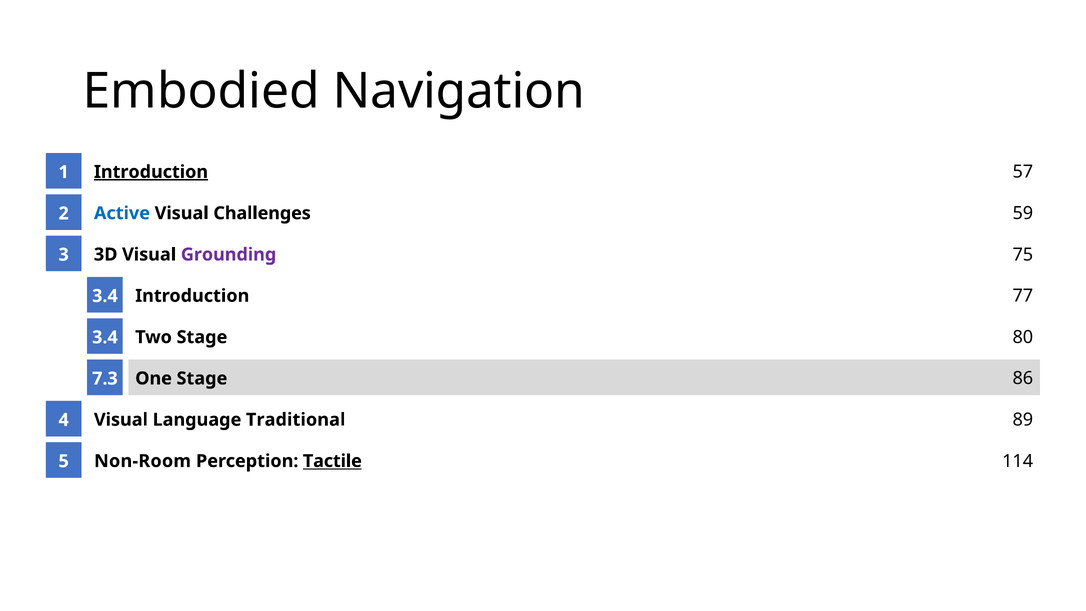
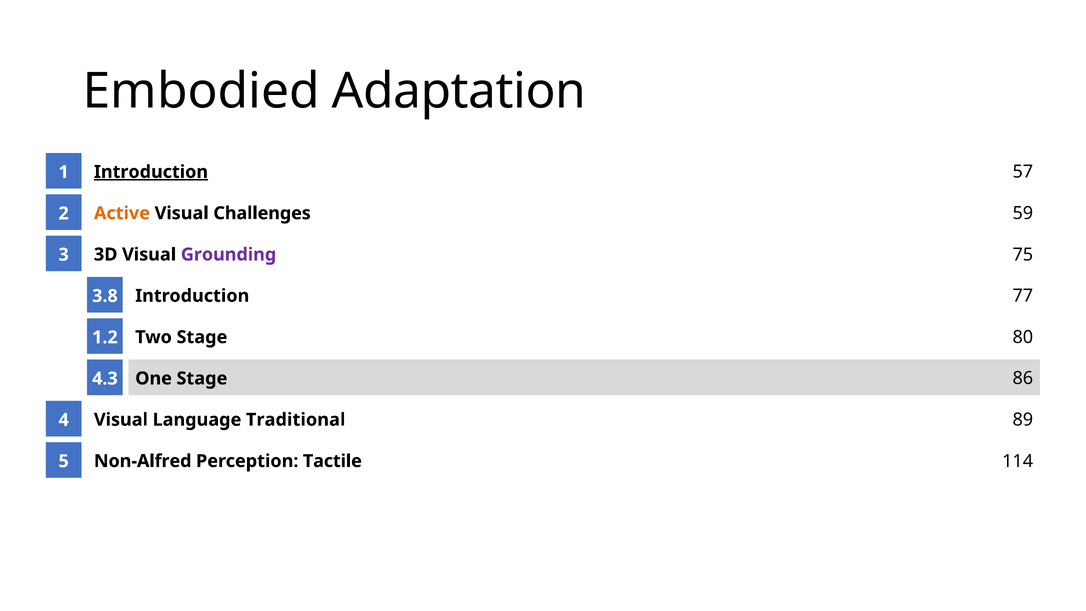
Navigation: Navigation -> Adaptation (459, 91)
Active colour: blue -> orange (122, 213)
3.4: 3.4 -> 3.8 (105, 296)
3.4: 3.4 -> 1.2 (105, 337)
7.3: 7.3 -> 4.3 (105, 379)
Non-Room: Non-Room -> Non-Alfred (143, 461)
Tactile underline: present -> none (332, 461)
